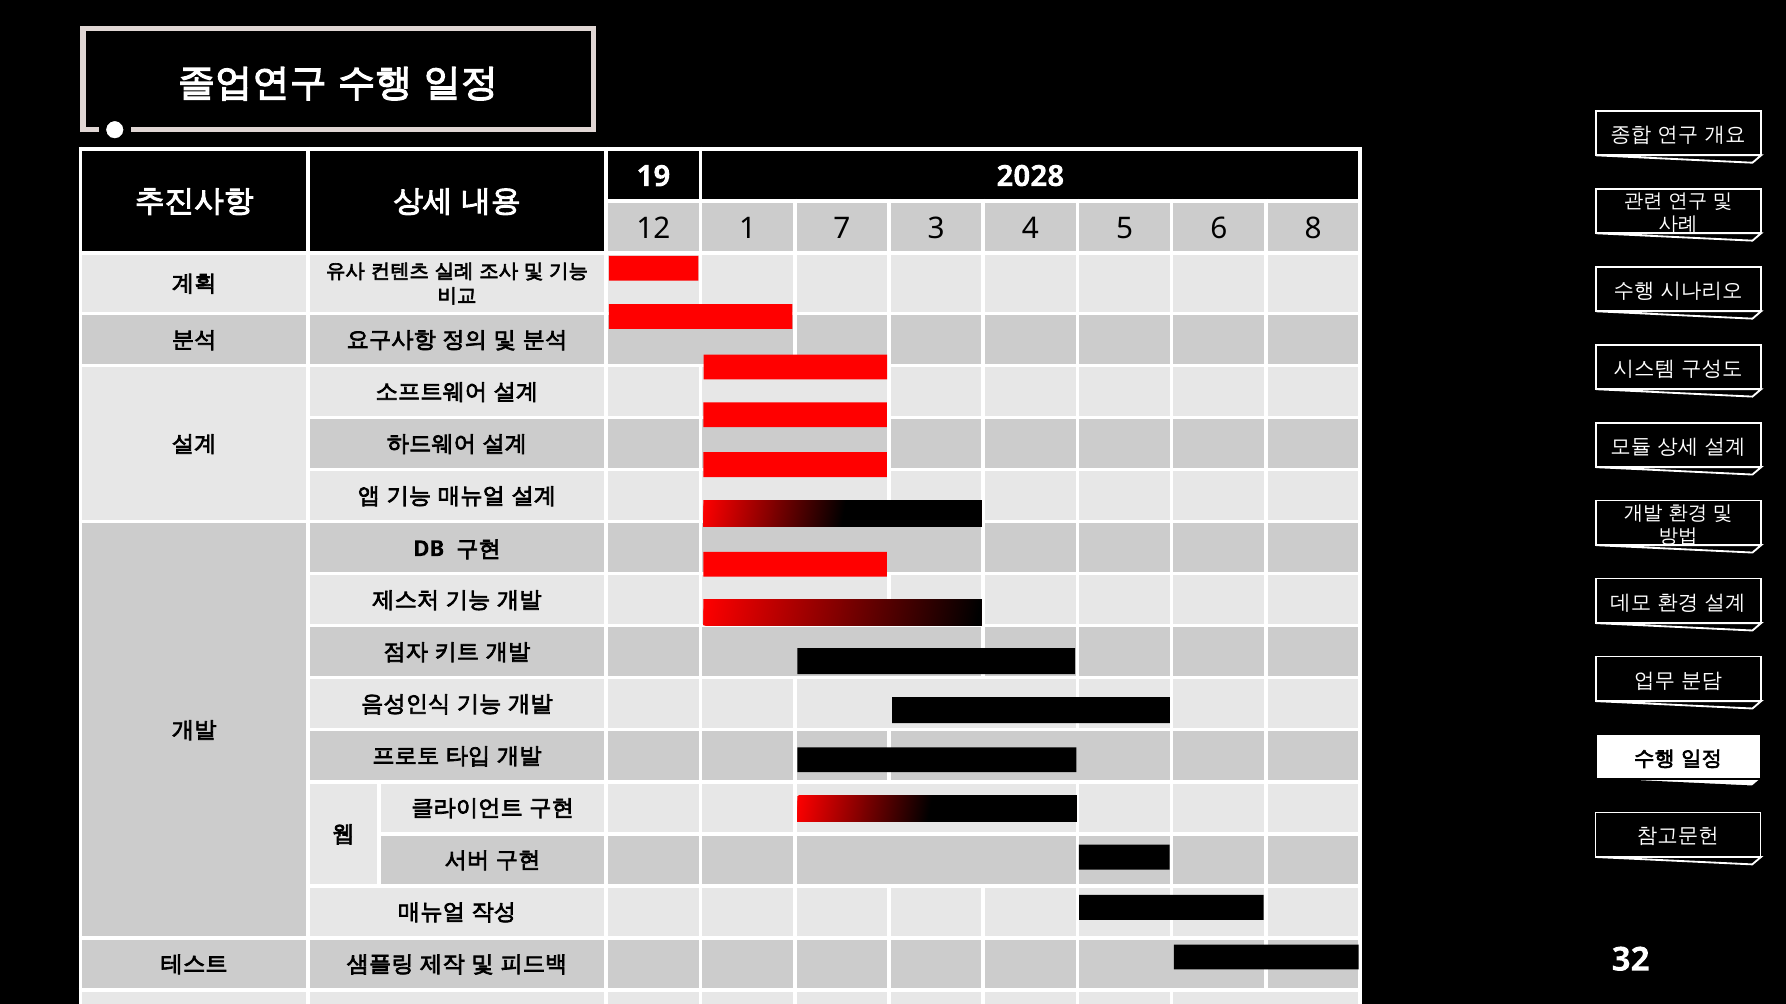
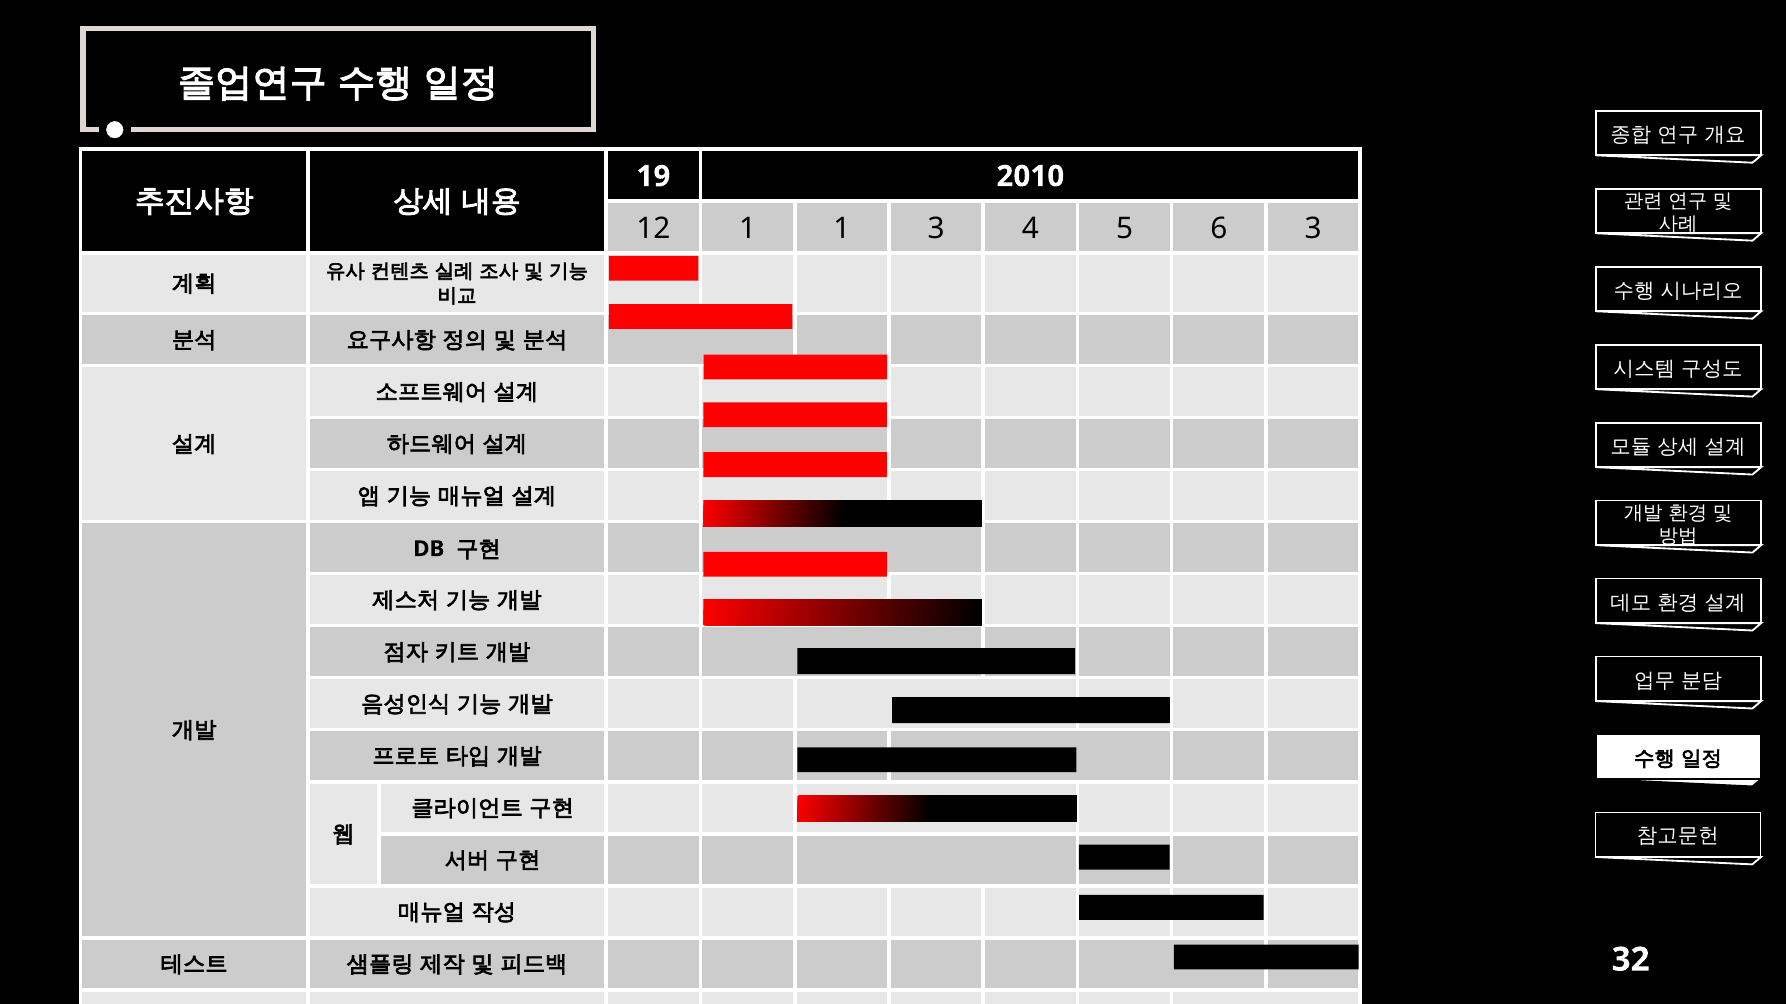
2028: 2028 -> 2010 (1030, 177)
1 7: 7 -> 1 (842, 229)
6 8: 8 -> 3 (1313, 229)
